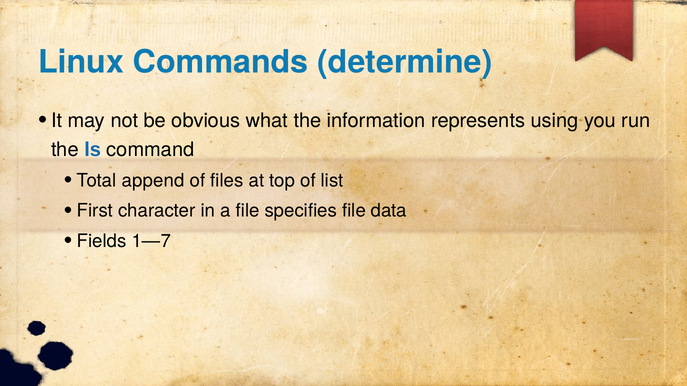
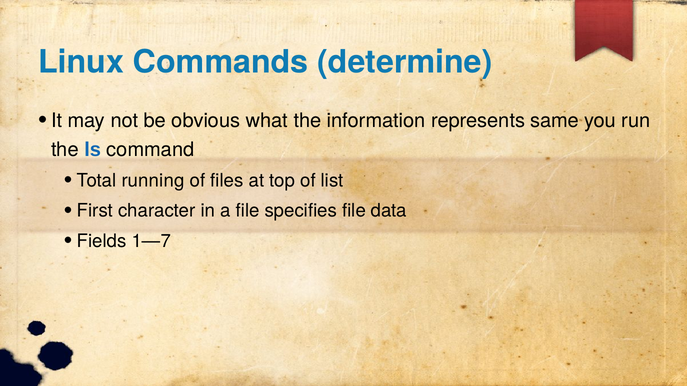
using: using -> same (555, 121)
append: append -> running (153, 181)
